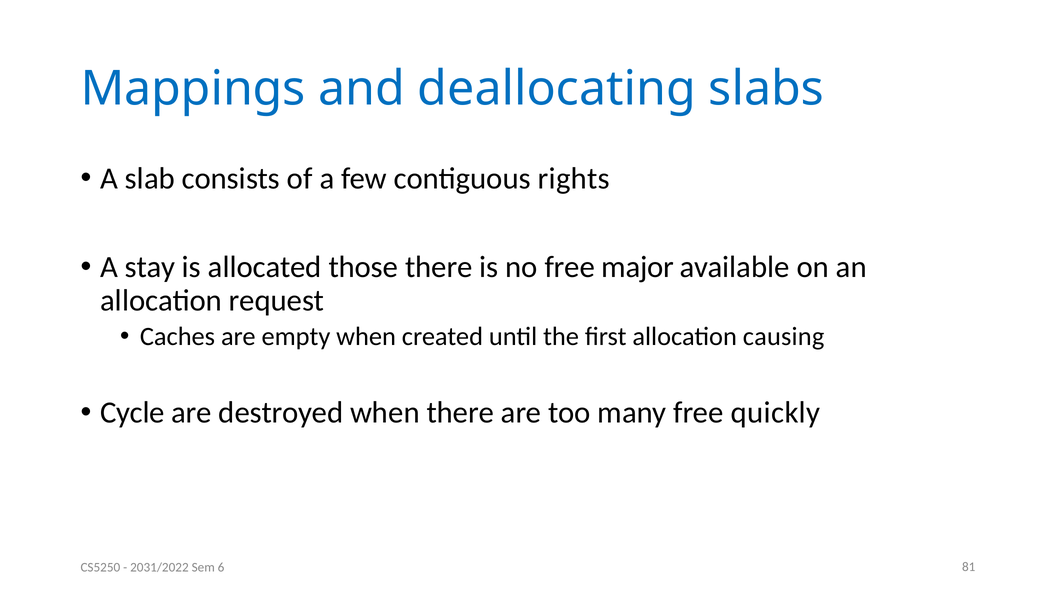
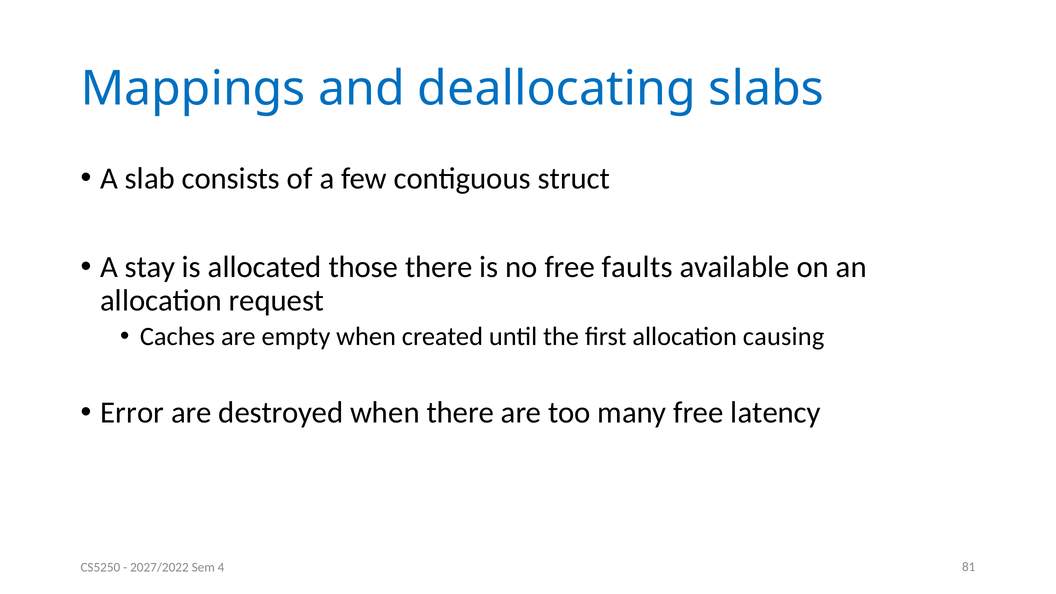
rights: rights -> struct (574, 179)
major: major -> faults (637, 267)
Cycle: Cycle -> Error (132, 413)
quickly: quickly -> latency (776, 413)
2031/2022: 2031/2022 -> 2027/2022 (159, 567)
6: 6 -> 4 (221, 567)
